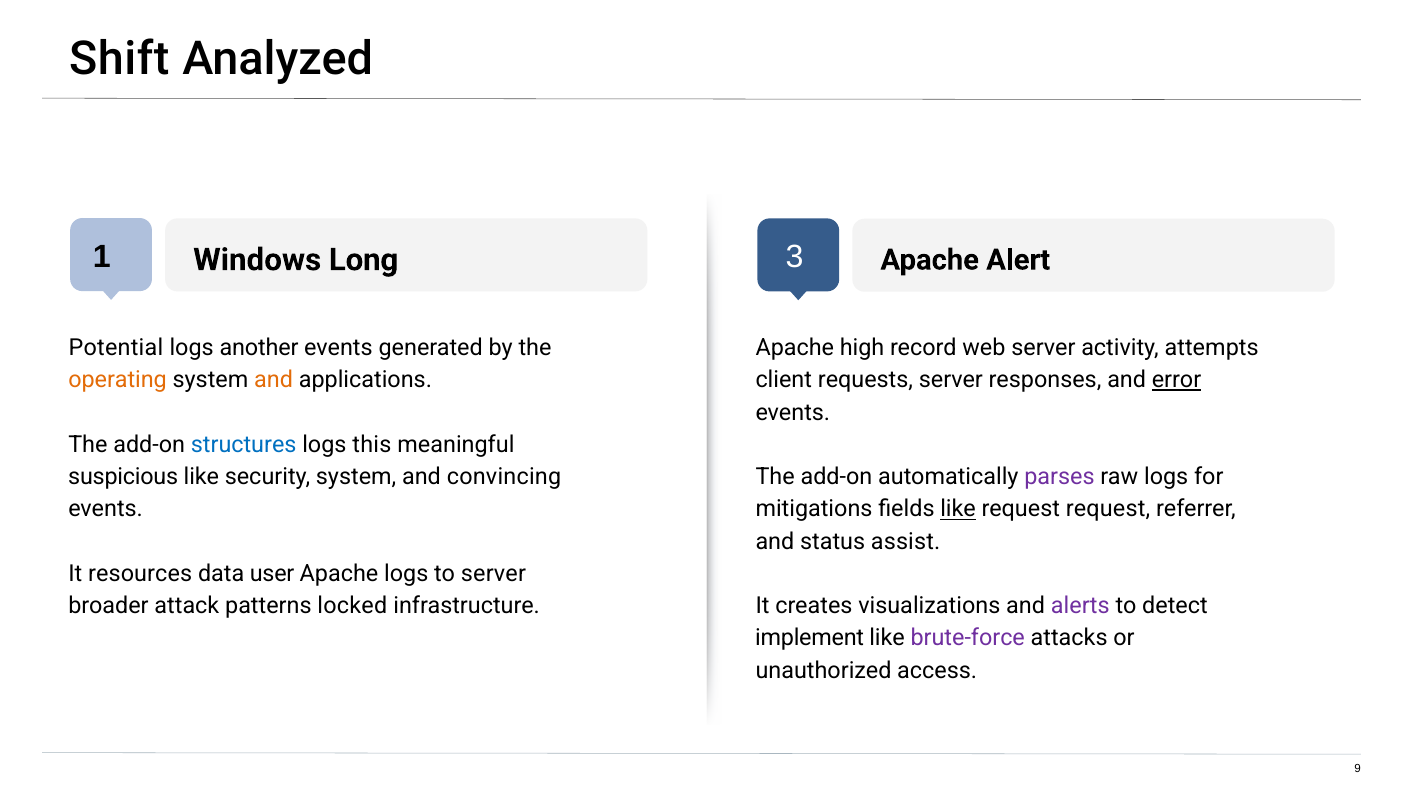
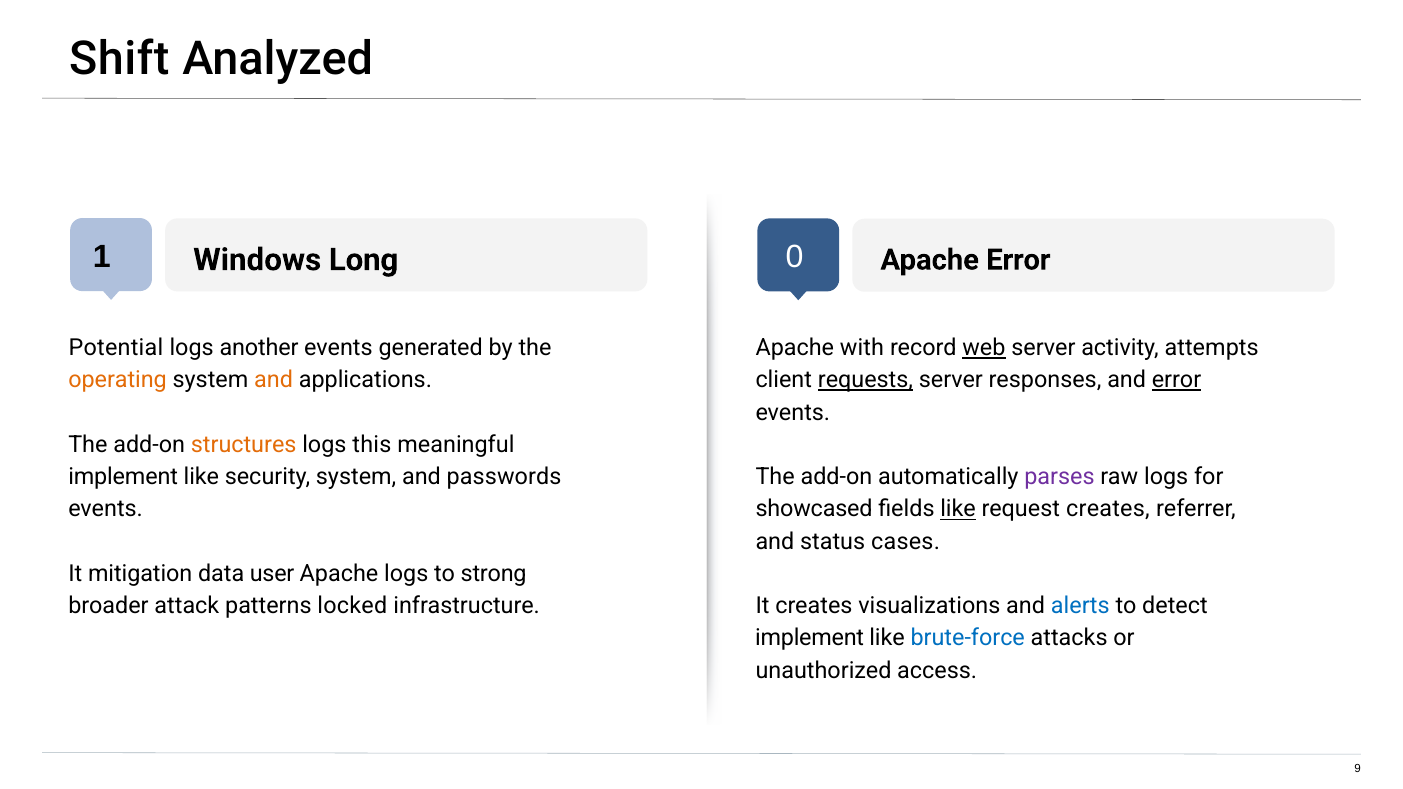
3: 3 -> 0 (795, 257)
Apache Alert: Alert -> Error (1018, 260)
high: high -> with (862, 348)
web underline: none -> present (984, 348)
requests underline: none -> present (865, 380)
structures colour: blue -> orange (244, 445)
suspicious: suspicious -> implement (123, 477)
convincing: convincing -> passwords (504, 477)
mitigations: mitigations -> showcased (814, 509)
request request: request -> creates (1108, 509)
assist: assist -> cases (906, 542)
resources: resources -> mitigation (140, 574)
to server: server -> strong (494, 574)
alerts colour: purple -> blue (1080, 606)
brute-force colour: purple -> blue (968, 639)
